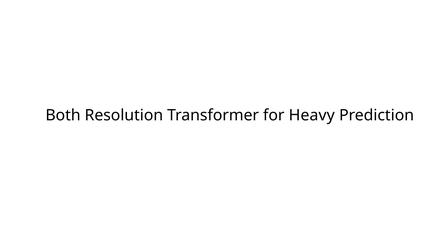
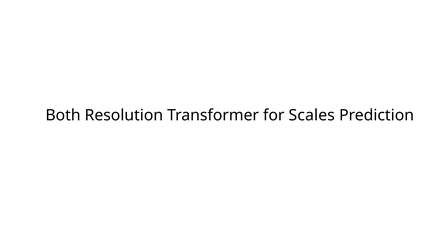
Heavy: Heavy -> Scales (312, 116)
